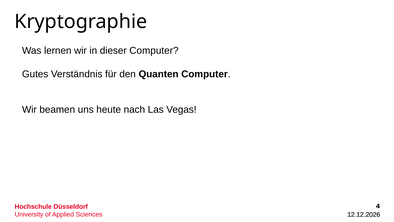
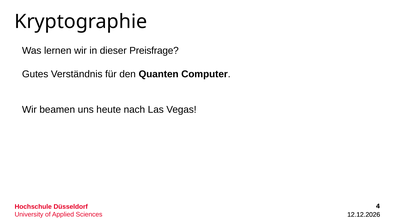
dieser Computer: Computer -> Preisfrage (154, 50)
